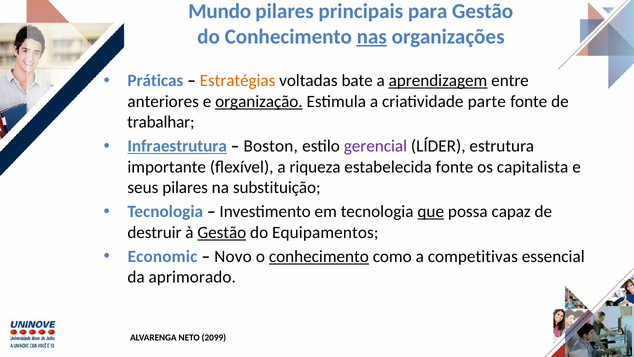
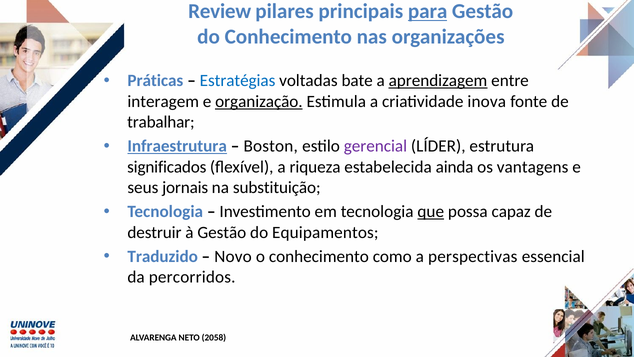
Mundo: Mundo -> Review (220, 11)
para underline: none -> present (428, 11)
nas underline: present -> none (372, 37)
Estratégias colour: orange -> blue (238, 81)
anteriores: anteriores -> interagem (163, 101)
parte: parte -> inova (487, 101)
importante: importante -> significados (167, 167)
estabelecida fonte: fonte -> ainda (455, 167)
capitalista: capitalista -> vantagens (533, 167)
seus pilares: pilares -> jornais (185, 187)
Gestão underline: present -> none (222, 232)
Economic: Economic -> Traduzido (163, 256)
conhecimento underline: present -> none (319, 256)
competitivas: competitivas -> perspectivas (473, 256)
aprimorado: aprimorado -> percorridos (192, 277)
2099: 2099 -> 2058 (214, 337)
